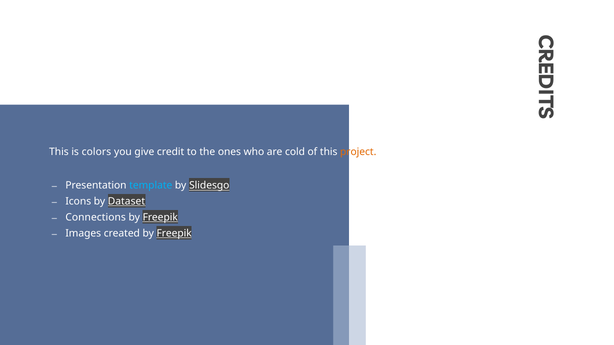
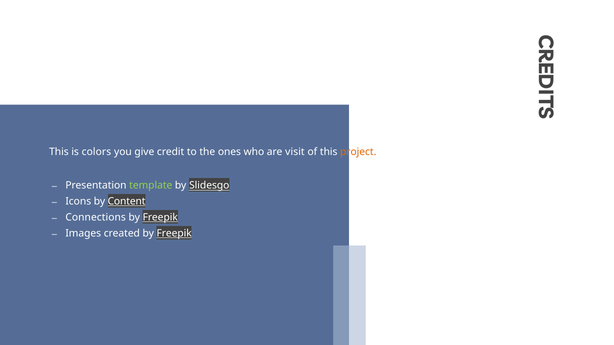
cold: cold -> visit (295, 152)
template colour: light blue -> light green (151, 186)
Dataset: Dataset -> Content (127, 202)
